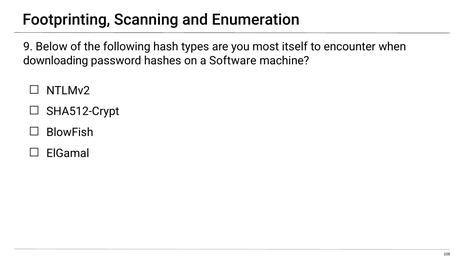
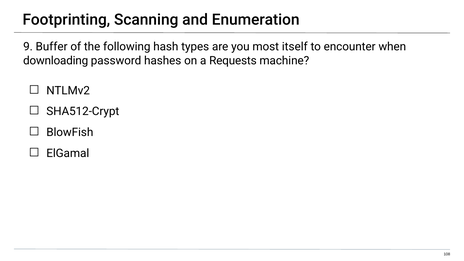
Below: Below -> Buffer (52, 47)
Software: Software -> Requests (233, 61)
